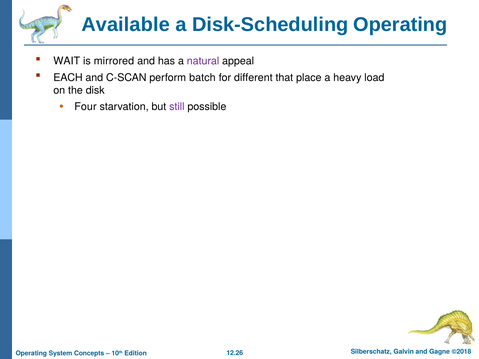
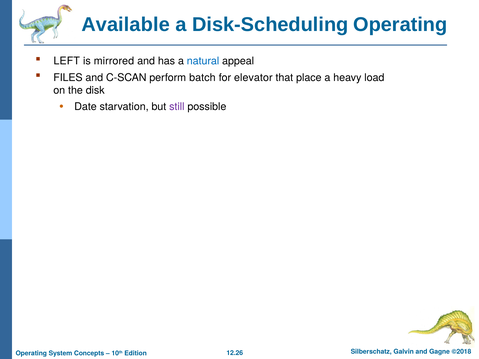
WAIT: WAIT -> LEFT (67, 61)
natural colour: purple -> blue (203, 61)
EACH: EACH -> FILES (68, 78)
different: different -> elevator (253, 78)
Four: Four -> Date (86, 107)
